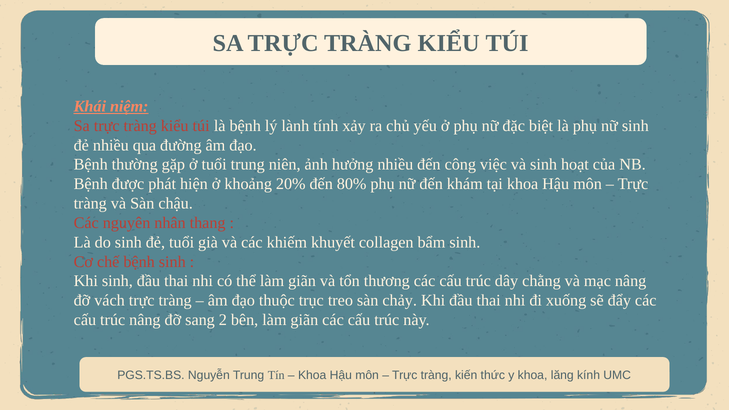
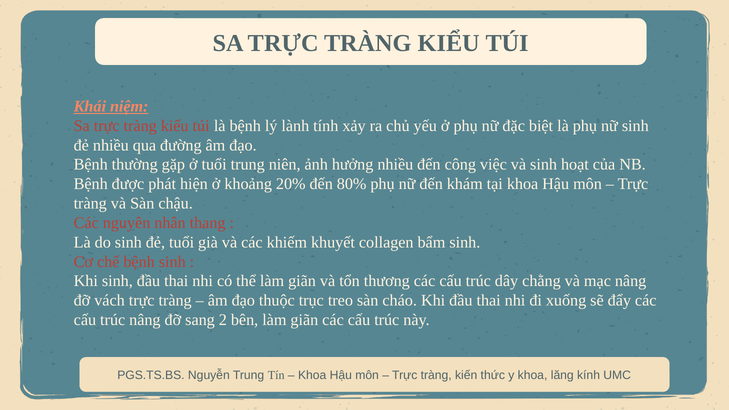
chảy: chảy -> cháo (400, 301)
